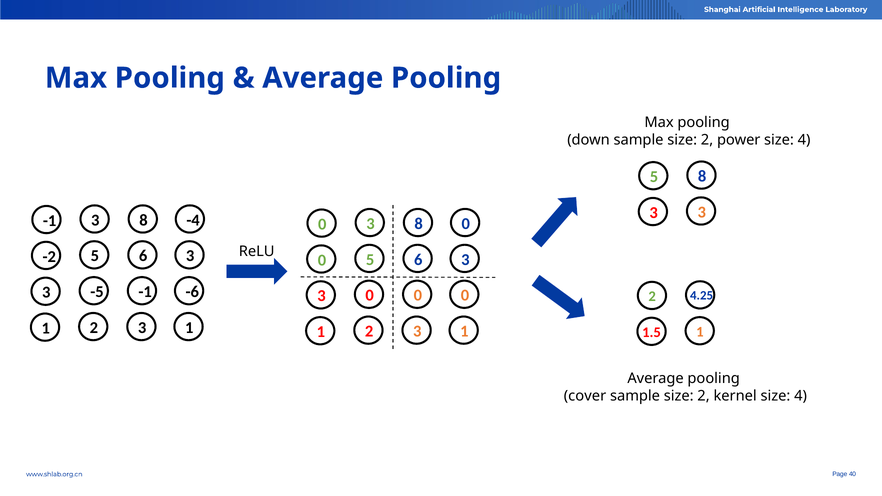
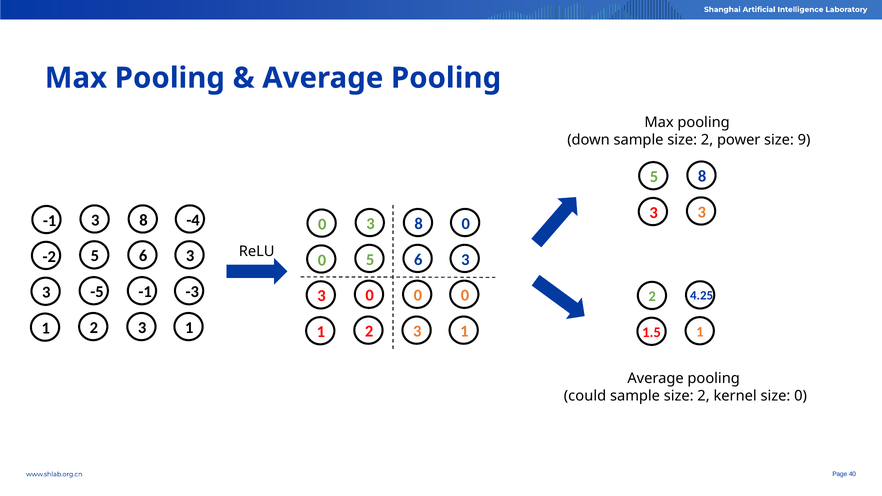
4: 4 -> 9 (804, 140)
-6: -6 -> -3 (192, 292)
cover: cover -> could (585, 396)
kernel size 4: 4 -> 0 (801, 396)
